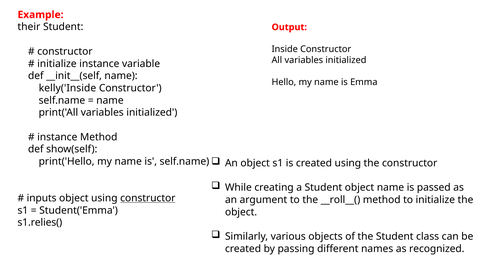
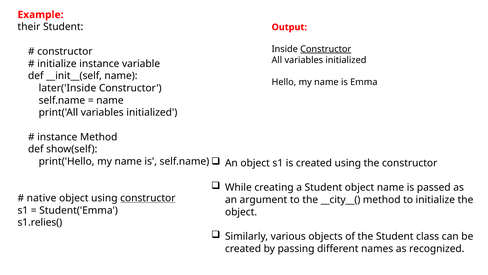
Constructor underline: none -> present (326, 49)
kelly('Inside: kelly('Inside -> later('Inside (67, 88)
inputs: inputs -> native (42, 198)
__roll__(: __roll__( -> __city__( (341, 199)
